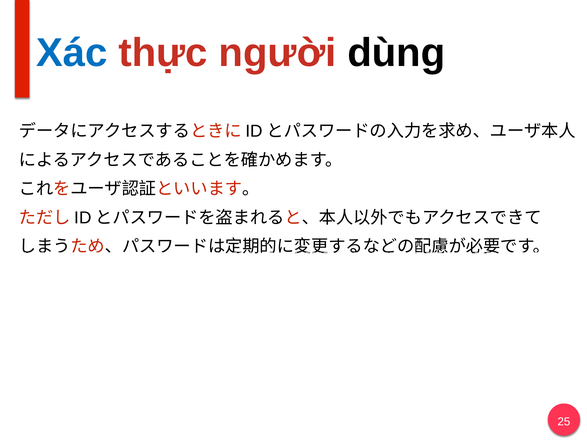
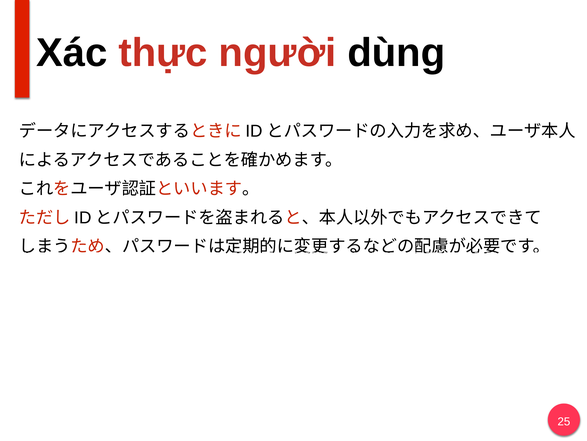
Xác colour: blue -> black (72, 53)
